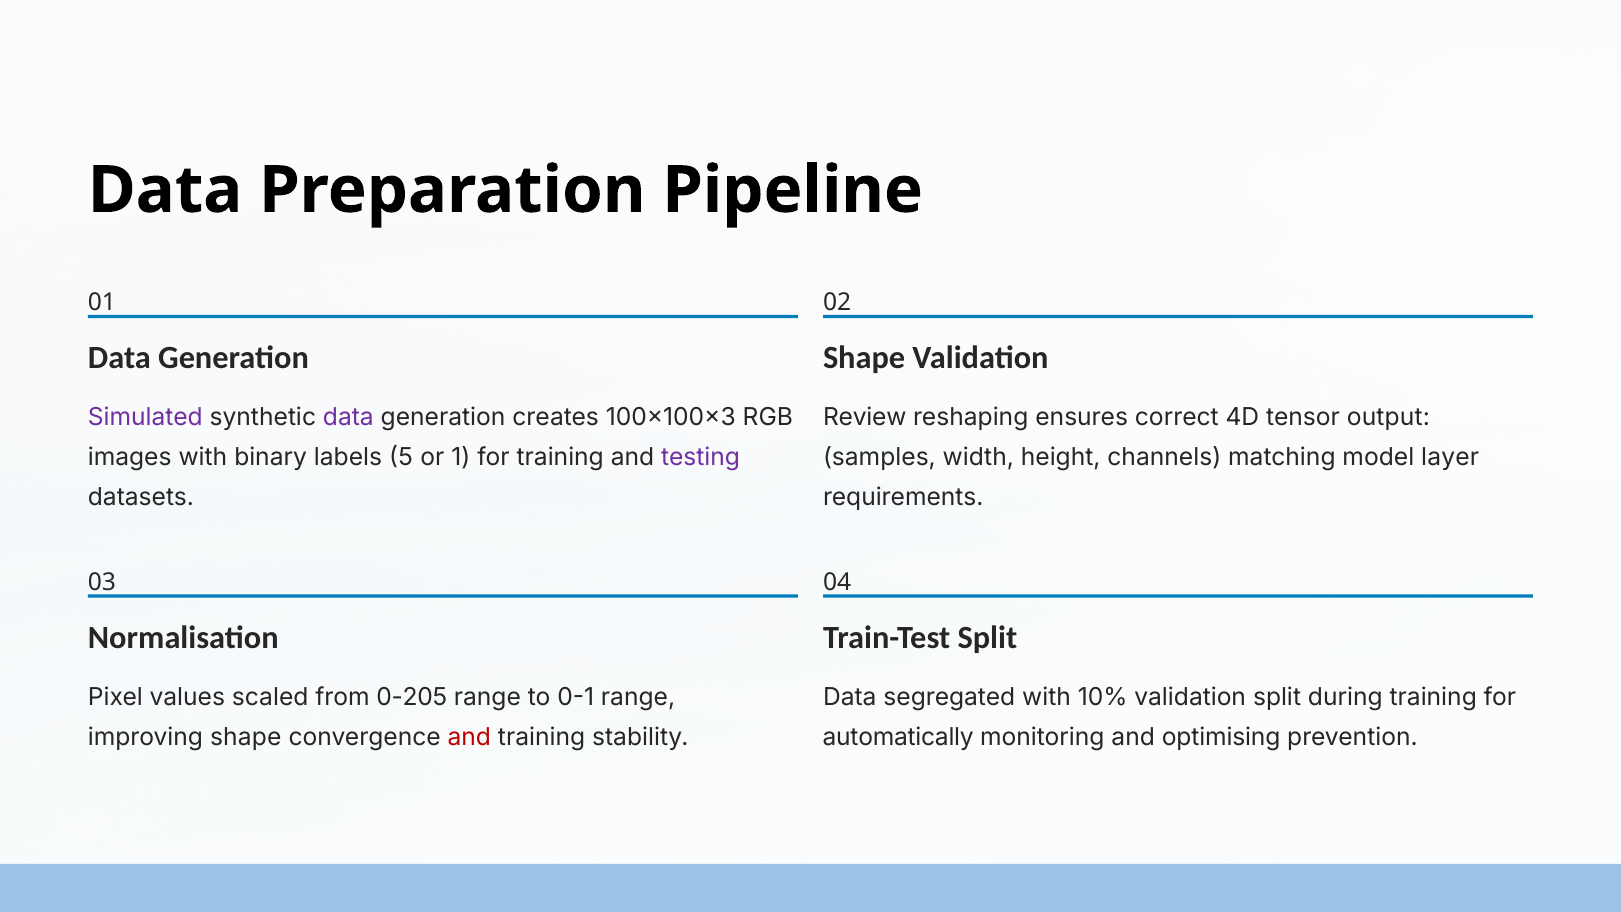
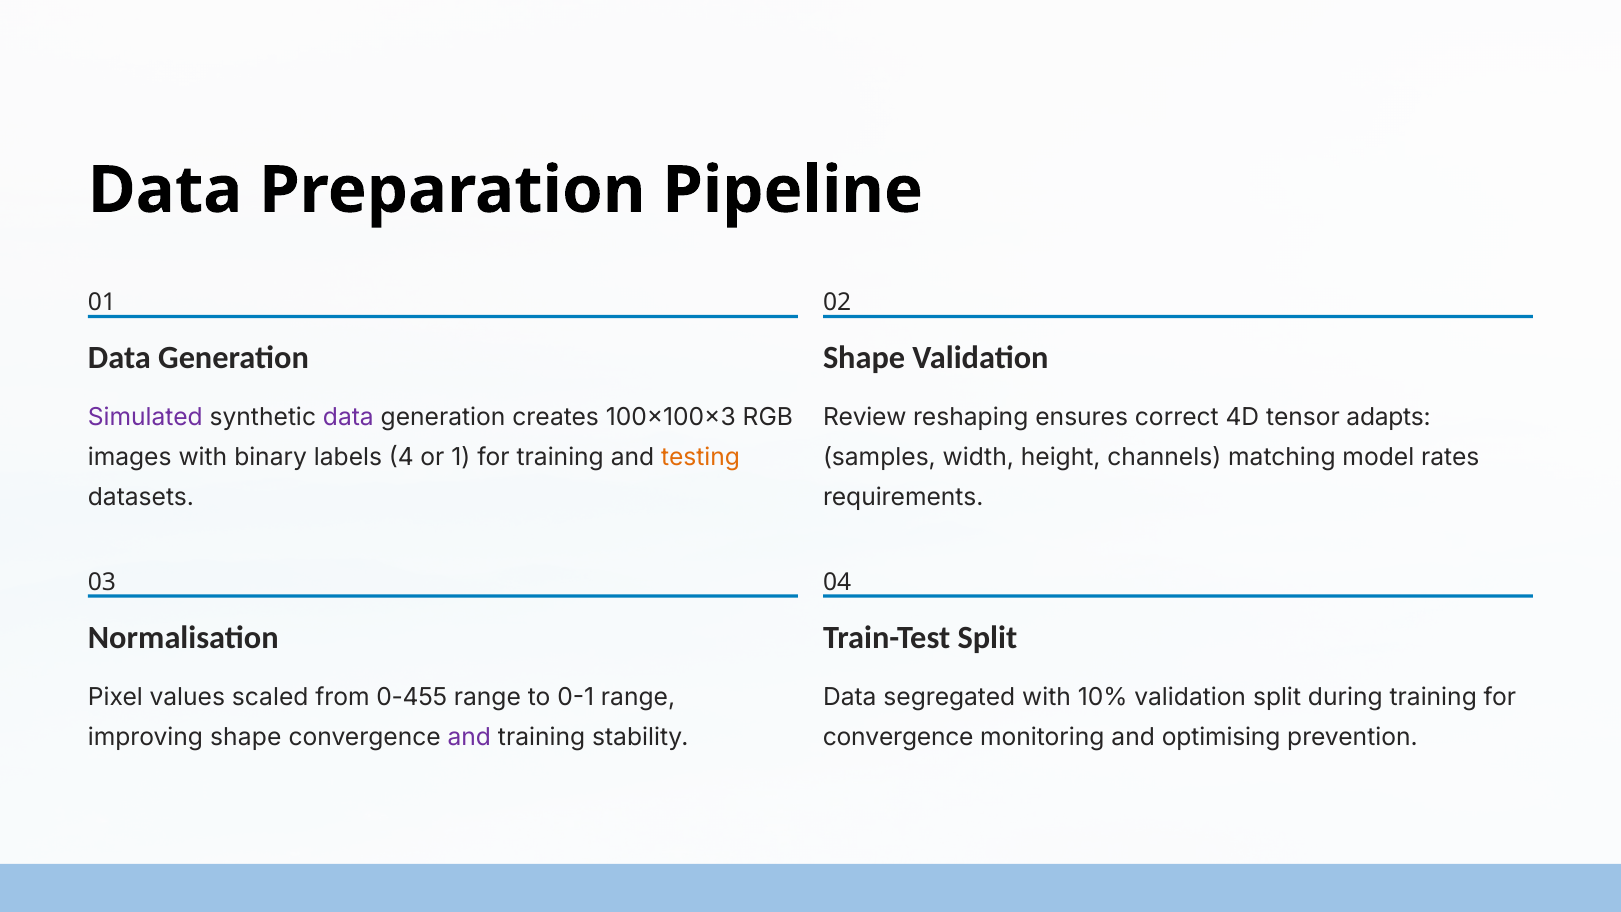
output: output -> adapts (1389, 417)
5: 5 -> 4 (401, 457)
testing colour: purple -> orange (700, 457)
layer: layer -> rates (1450, 457)
0-205: 0-205 -> 0-455 (412, 697)
and colour: red -> purple (469, 737)
automatically: automatically -> convergence (898, 737)
